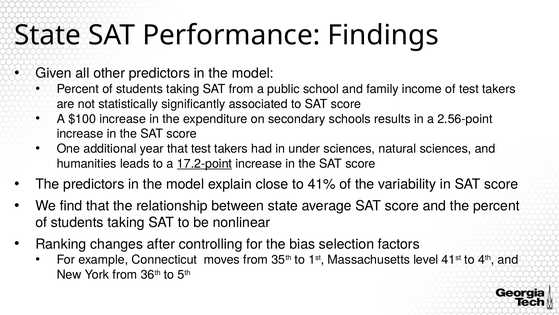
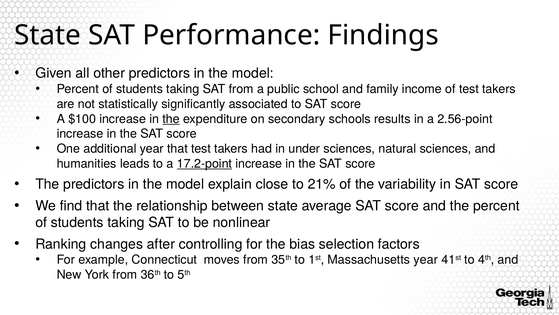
the underline: none -> present (171, 119)
41%: 41% -> 21% (322, 184)
Massachusetts level: level -> year (426, 259)
